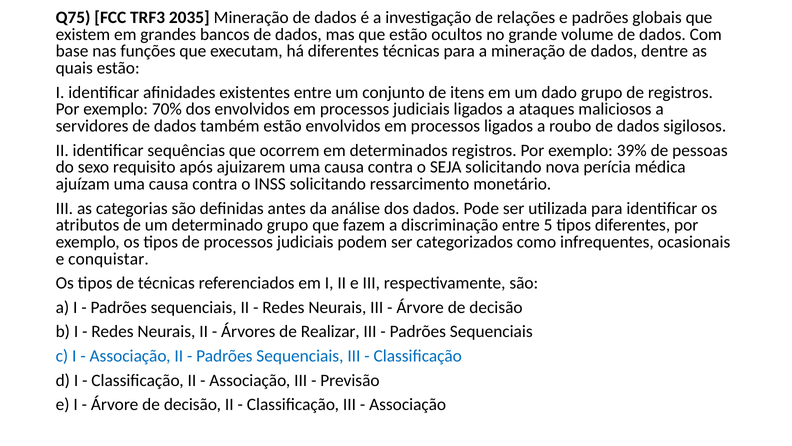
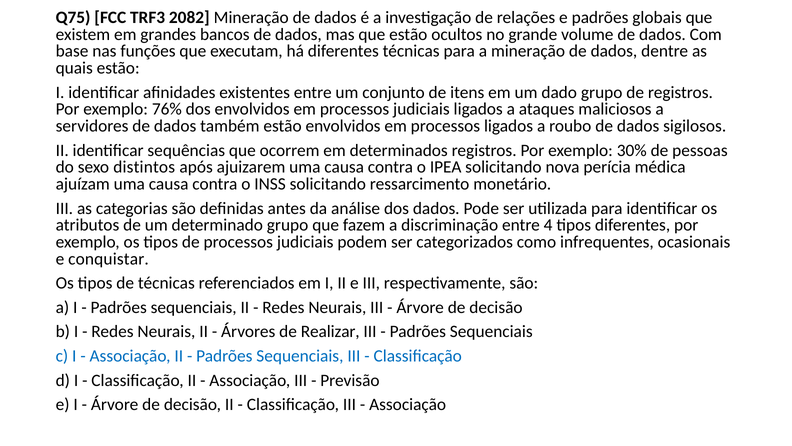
2035: 2035 -> 2082 (189, 17)
70%: 70% -> 76% (167, 109)
39%: 39% -> 30% (632, 150)
requisito: requisito -> distintos (144, 167)
SEJA: SEJA -> IPEA (446, 167)
5: 5 -> 4 (548, 225)
